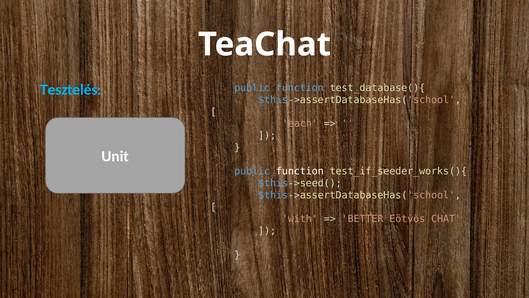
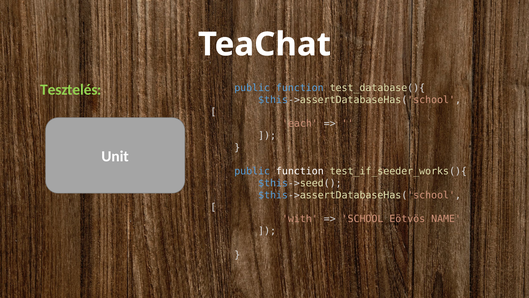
Tesztelés colour: light blue -> light green (71, 89)
BETTER: BETTER -> SCHOOL (363, 219)
CHAT: CHAT -> NAME (446, 219)
